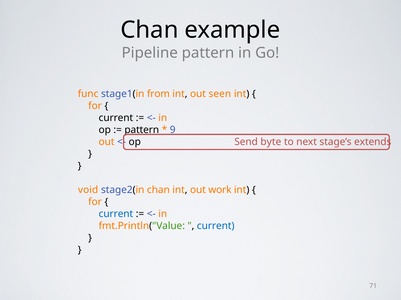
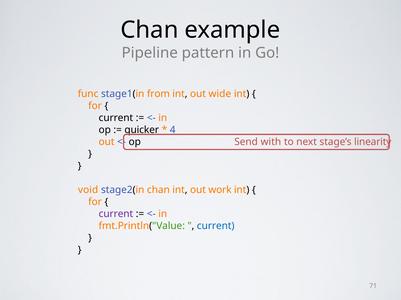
seen: seen -> wide (220, 94)
pattern: pattern -> quicker (142, 130)
9: 9 -> 4 (173, 130)
byte: byte -> with (271, 142)
extends: extends -> linearity (373, 142)
current colour: blue -> purple (116, 214)
